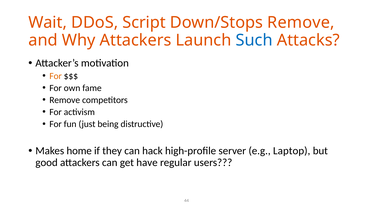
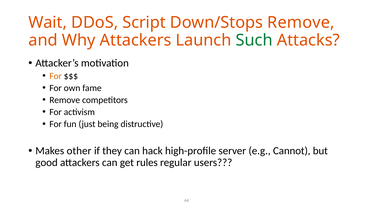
Such colour: blue -> green (254, 40)
home: home -> other (79, 151)
Laptop: Laptop -> Cannot (292, 151)
have: have -> rules (147, 162)
